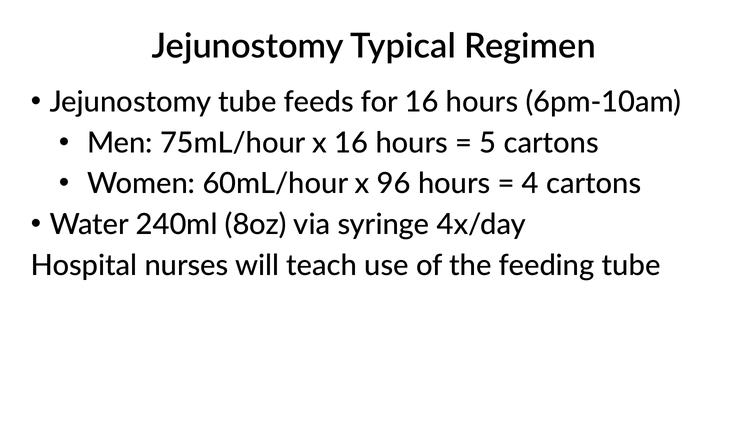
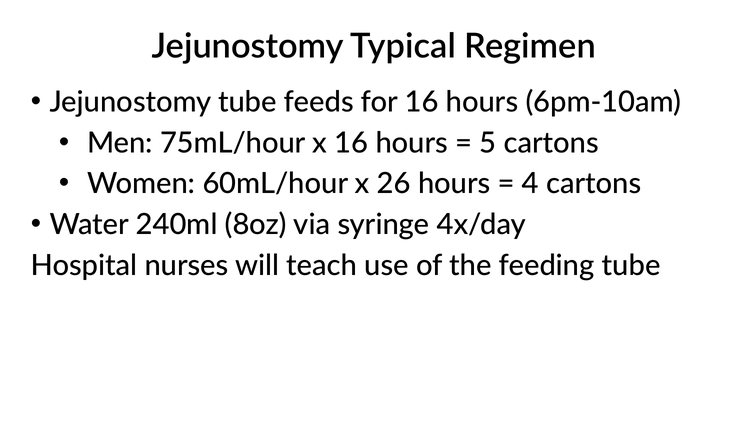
96: 96 -> 26 (394, 184)
